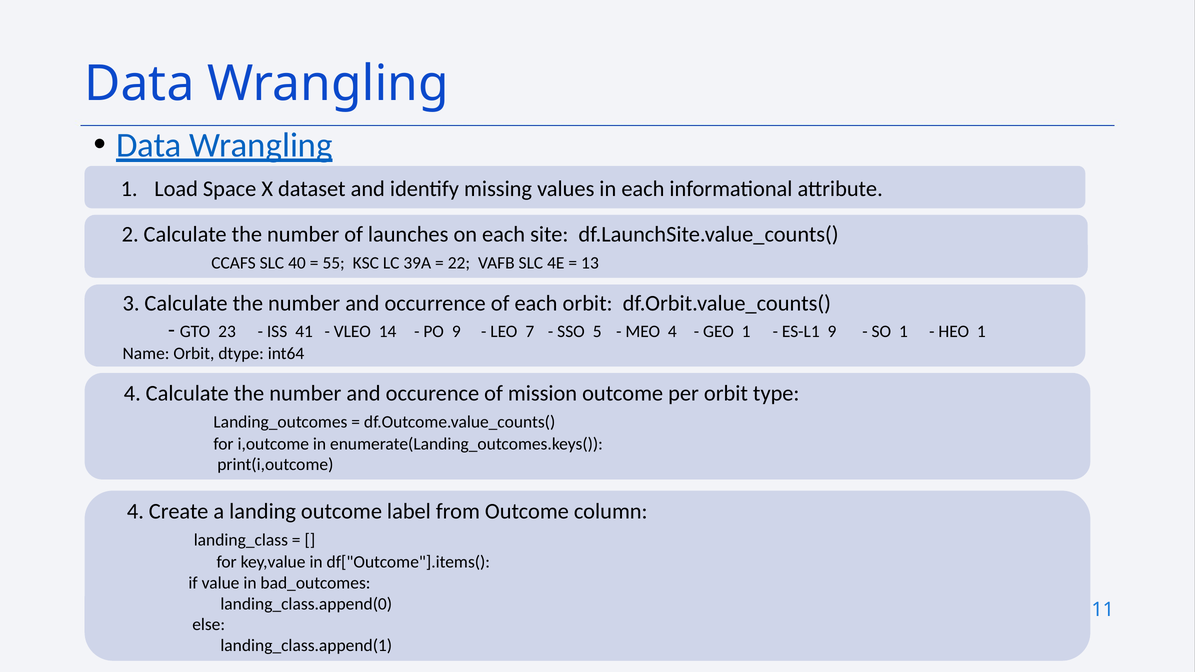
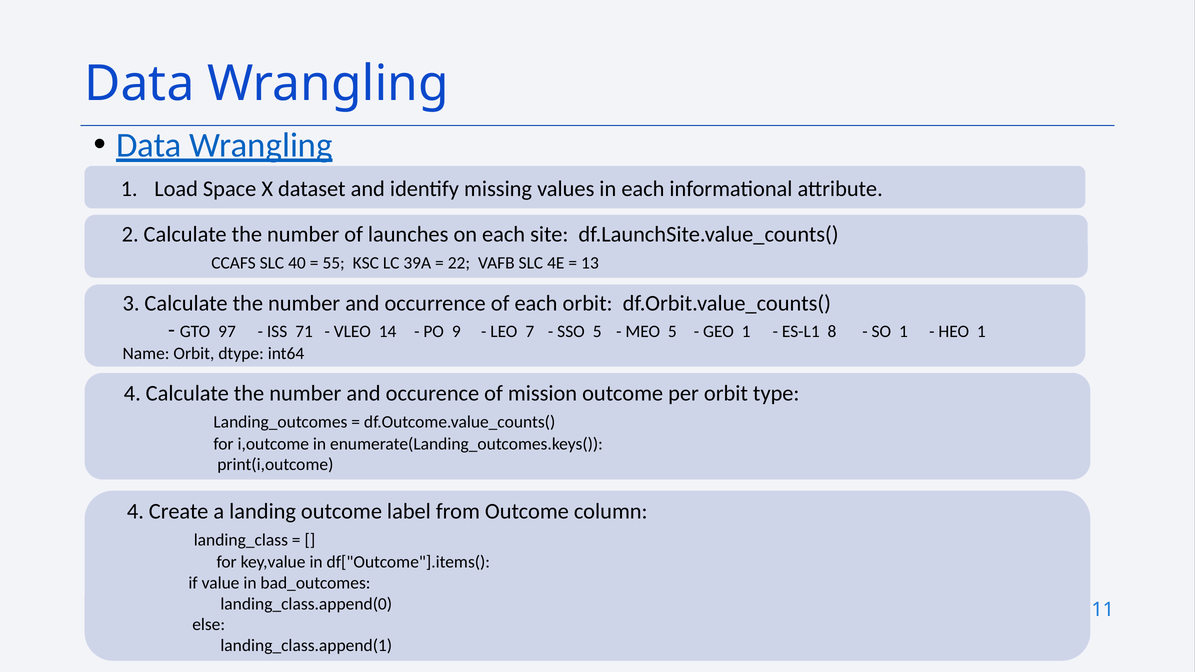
23: 23 -> 97 (227, 332)
41: 41 -> 71 (304, 332)
MEO 4: 4 -> 5 (672, 332)
ES-L1 9: 9 -> 8 (832, 332)
